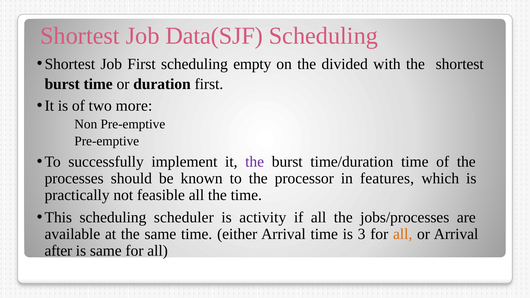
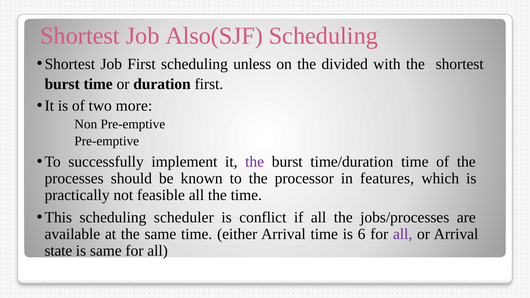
Data(SJF: Data(SJF -> Also(SJF (214, 36)
empty: empty -> unless (252, 64)
activity: activity -> conflict (263, 217)
3: 3 -> 6 (362, 234)
all colour: orange -> purple (403, 234)
after: after -> state (58, 251)
